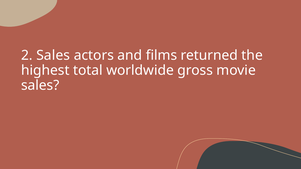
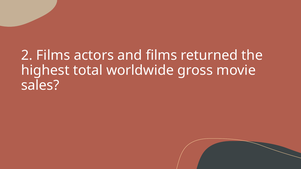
2 Sales: Sales -> Films (53, 56)
